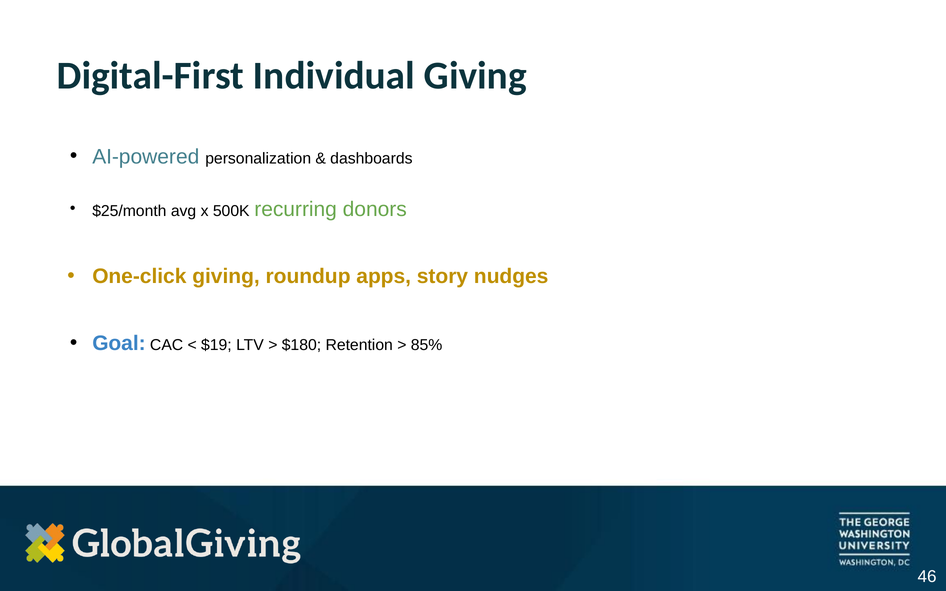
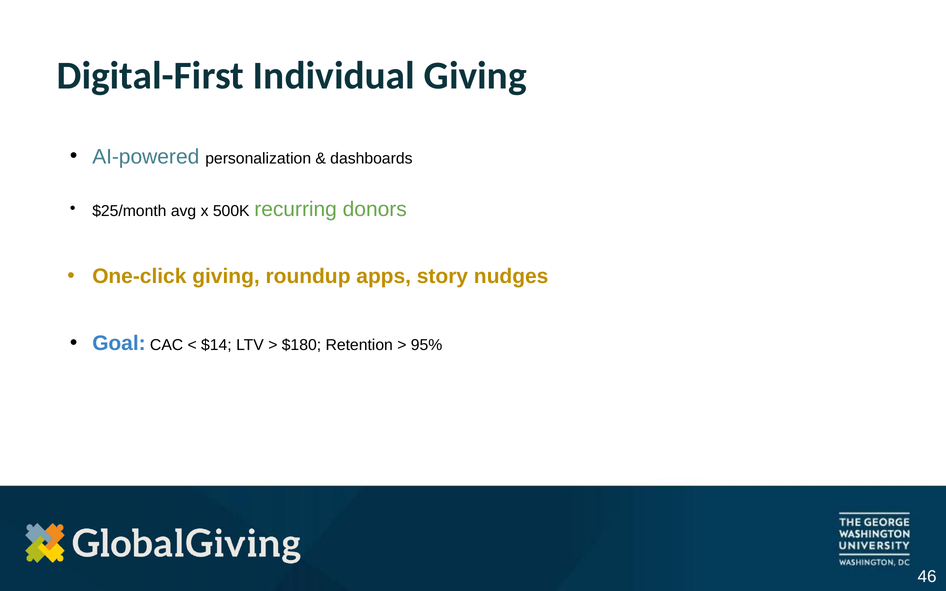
$19: $19 -> $14 (216, 345)
85%: 85% -> 95% (427, 345)
